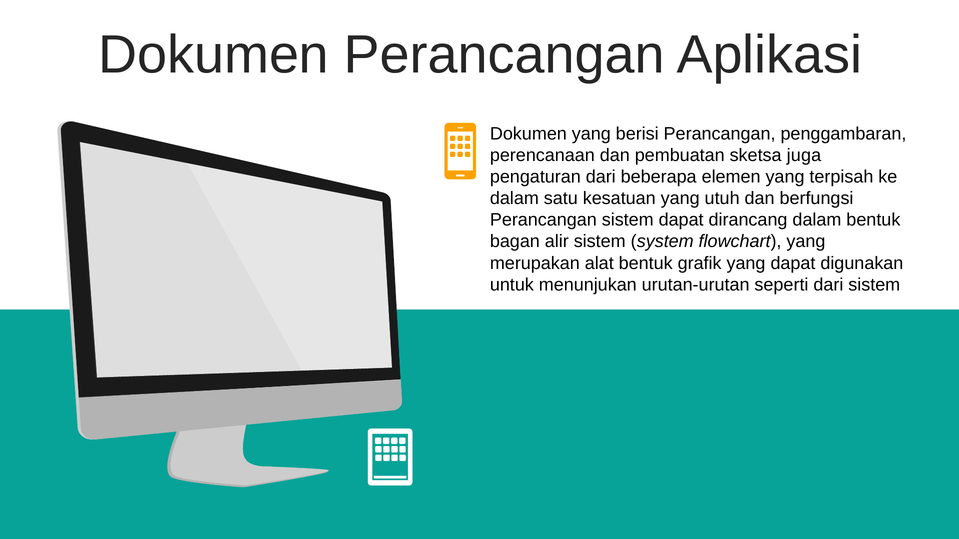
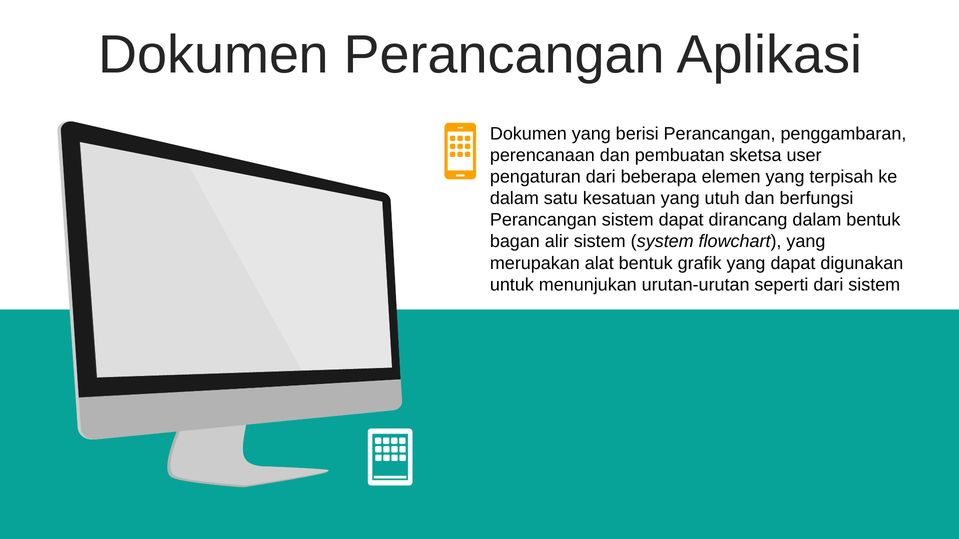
juga: juga -> user (804, 155)
